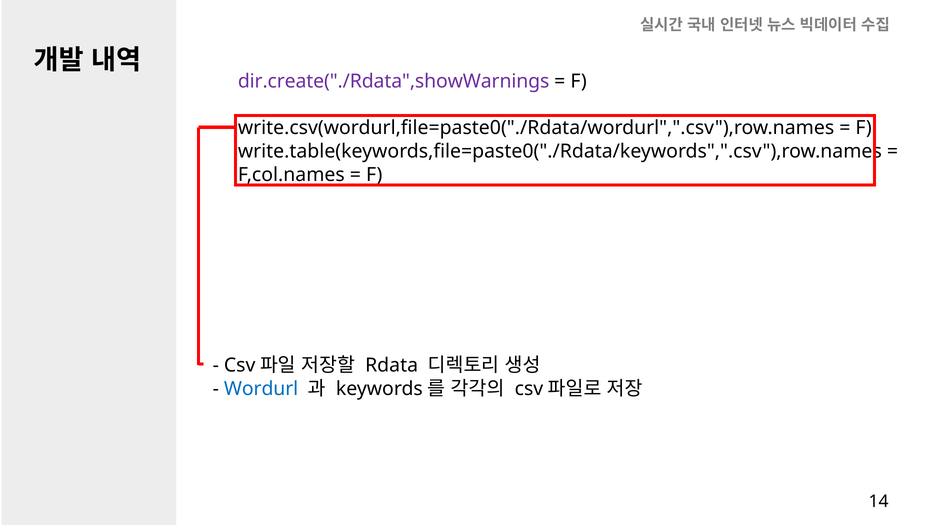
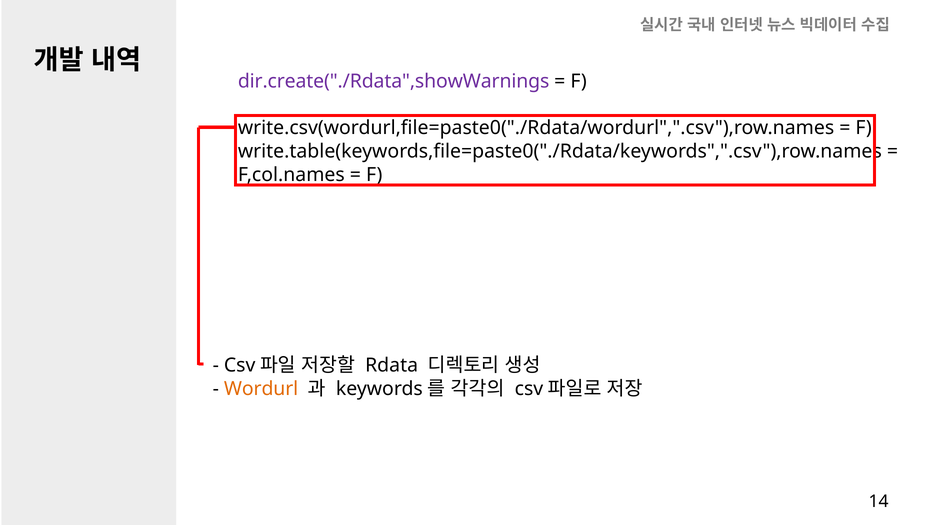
Wordurl colour: blue -> orange (261, 388)
